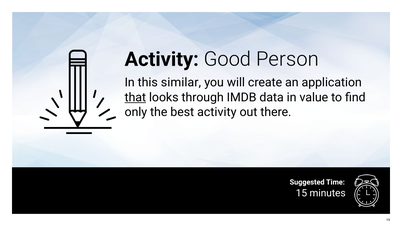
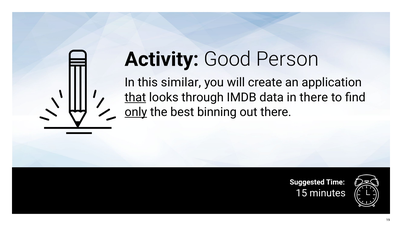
in value: value -> there (314, 97)
only underline: none -> present (136, 112)
best activity: activity -> binning (217, 112)
